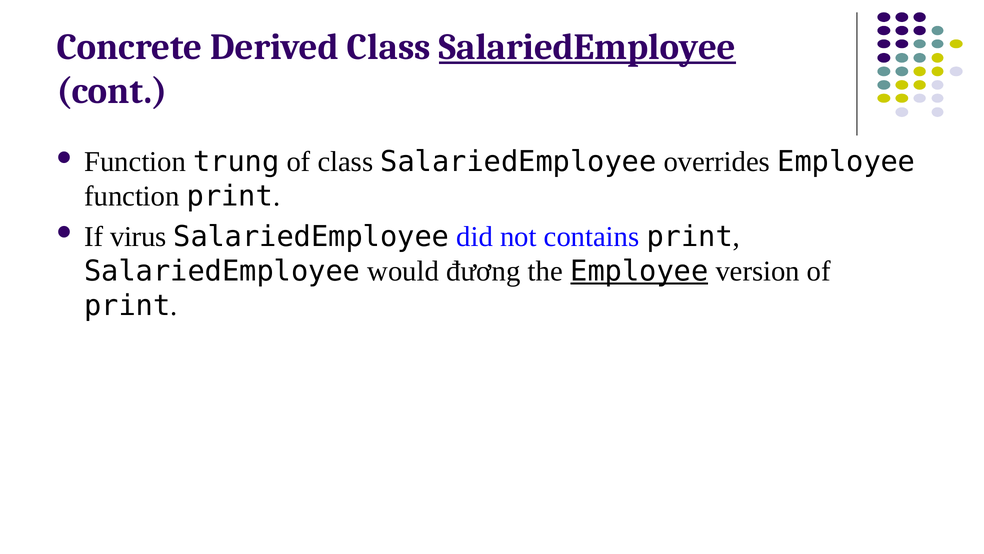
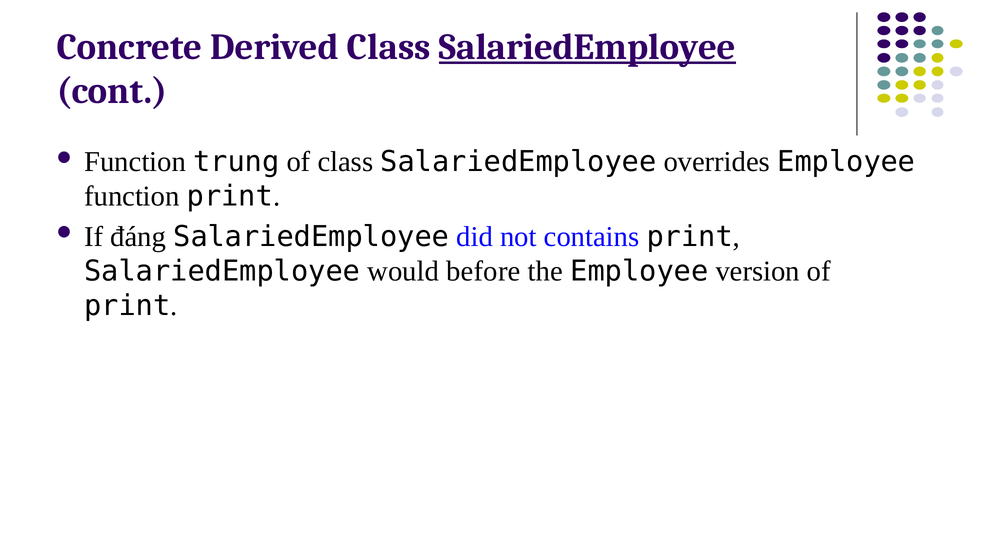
virus: virus -> đáng (138, 236)
đương: đương -> before (483, 271)
Employee underline: present -> none (639, 271)
